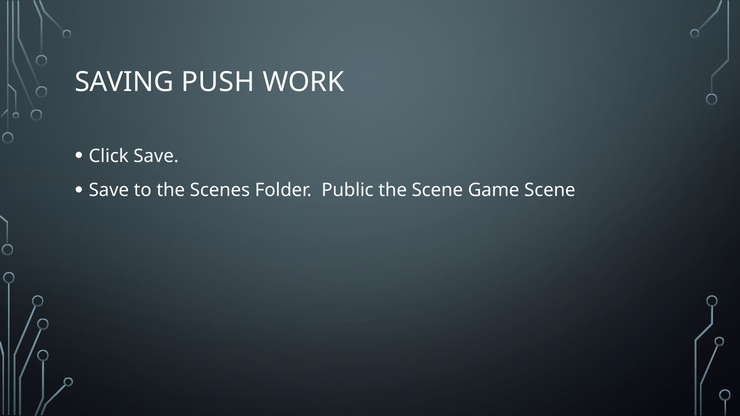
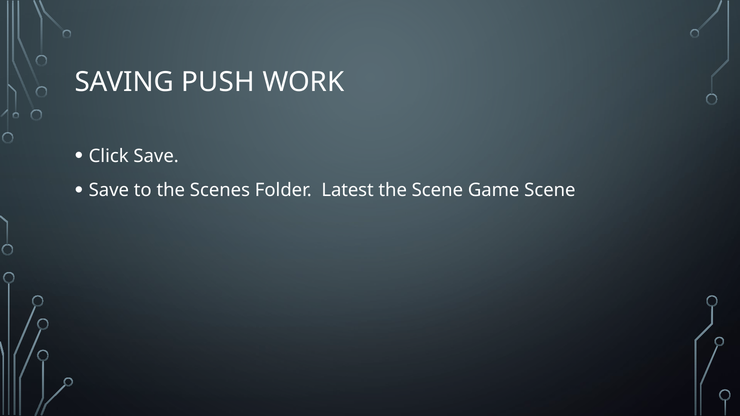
Public: Public -> Latest (348, 191)
